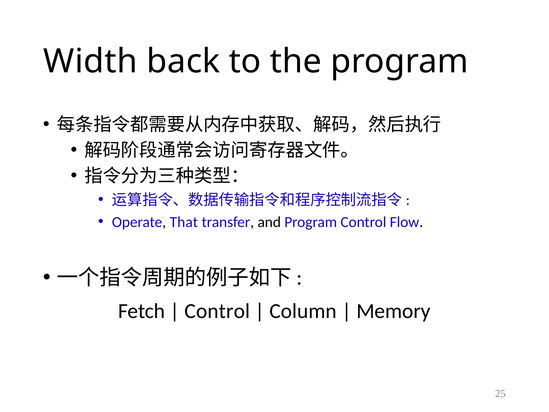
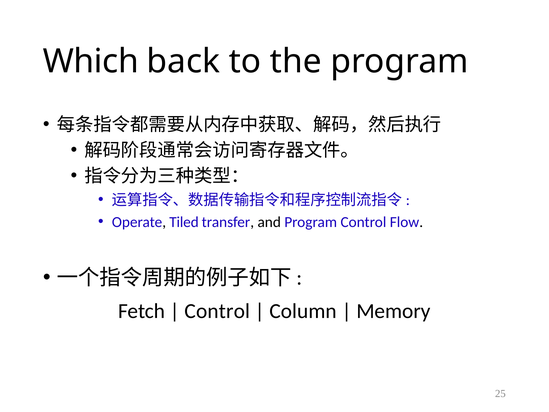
Width: Width -> Which (91, 61)
That: That -> Tiled (184, 222)
